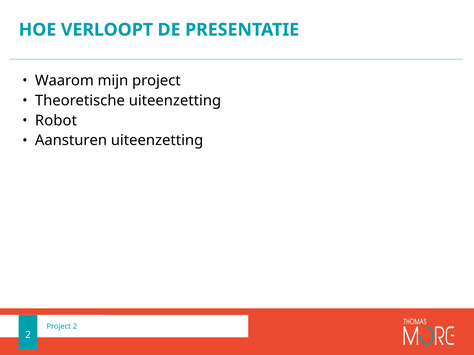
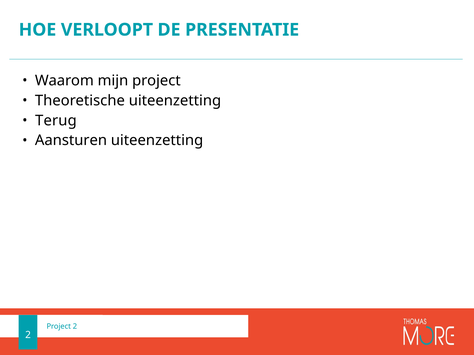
Robot: Robot -> Terug (56, 121)
